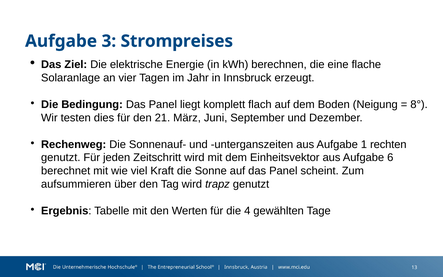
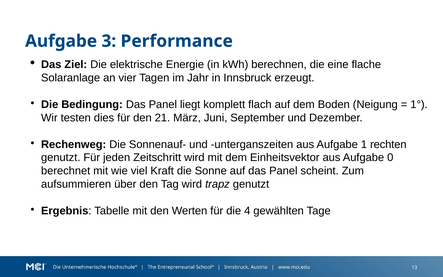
Strompreises: Strompreises -> Performance (177, 41)
8°: 8° -> 1° (419, 104)
6: 6 -> 0 (390, 158)
